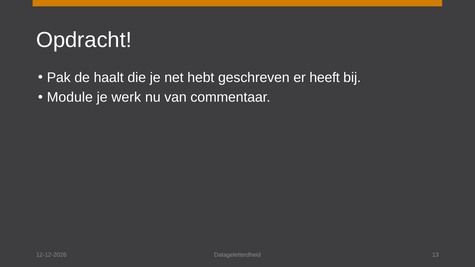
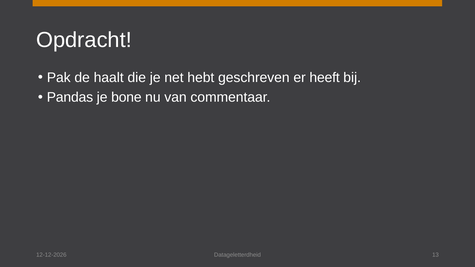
Module: Module -> Pandas (70, 97)
werk: werk -> bone (126, 97)
